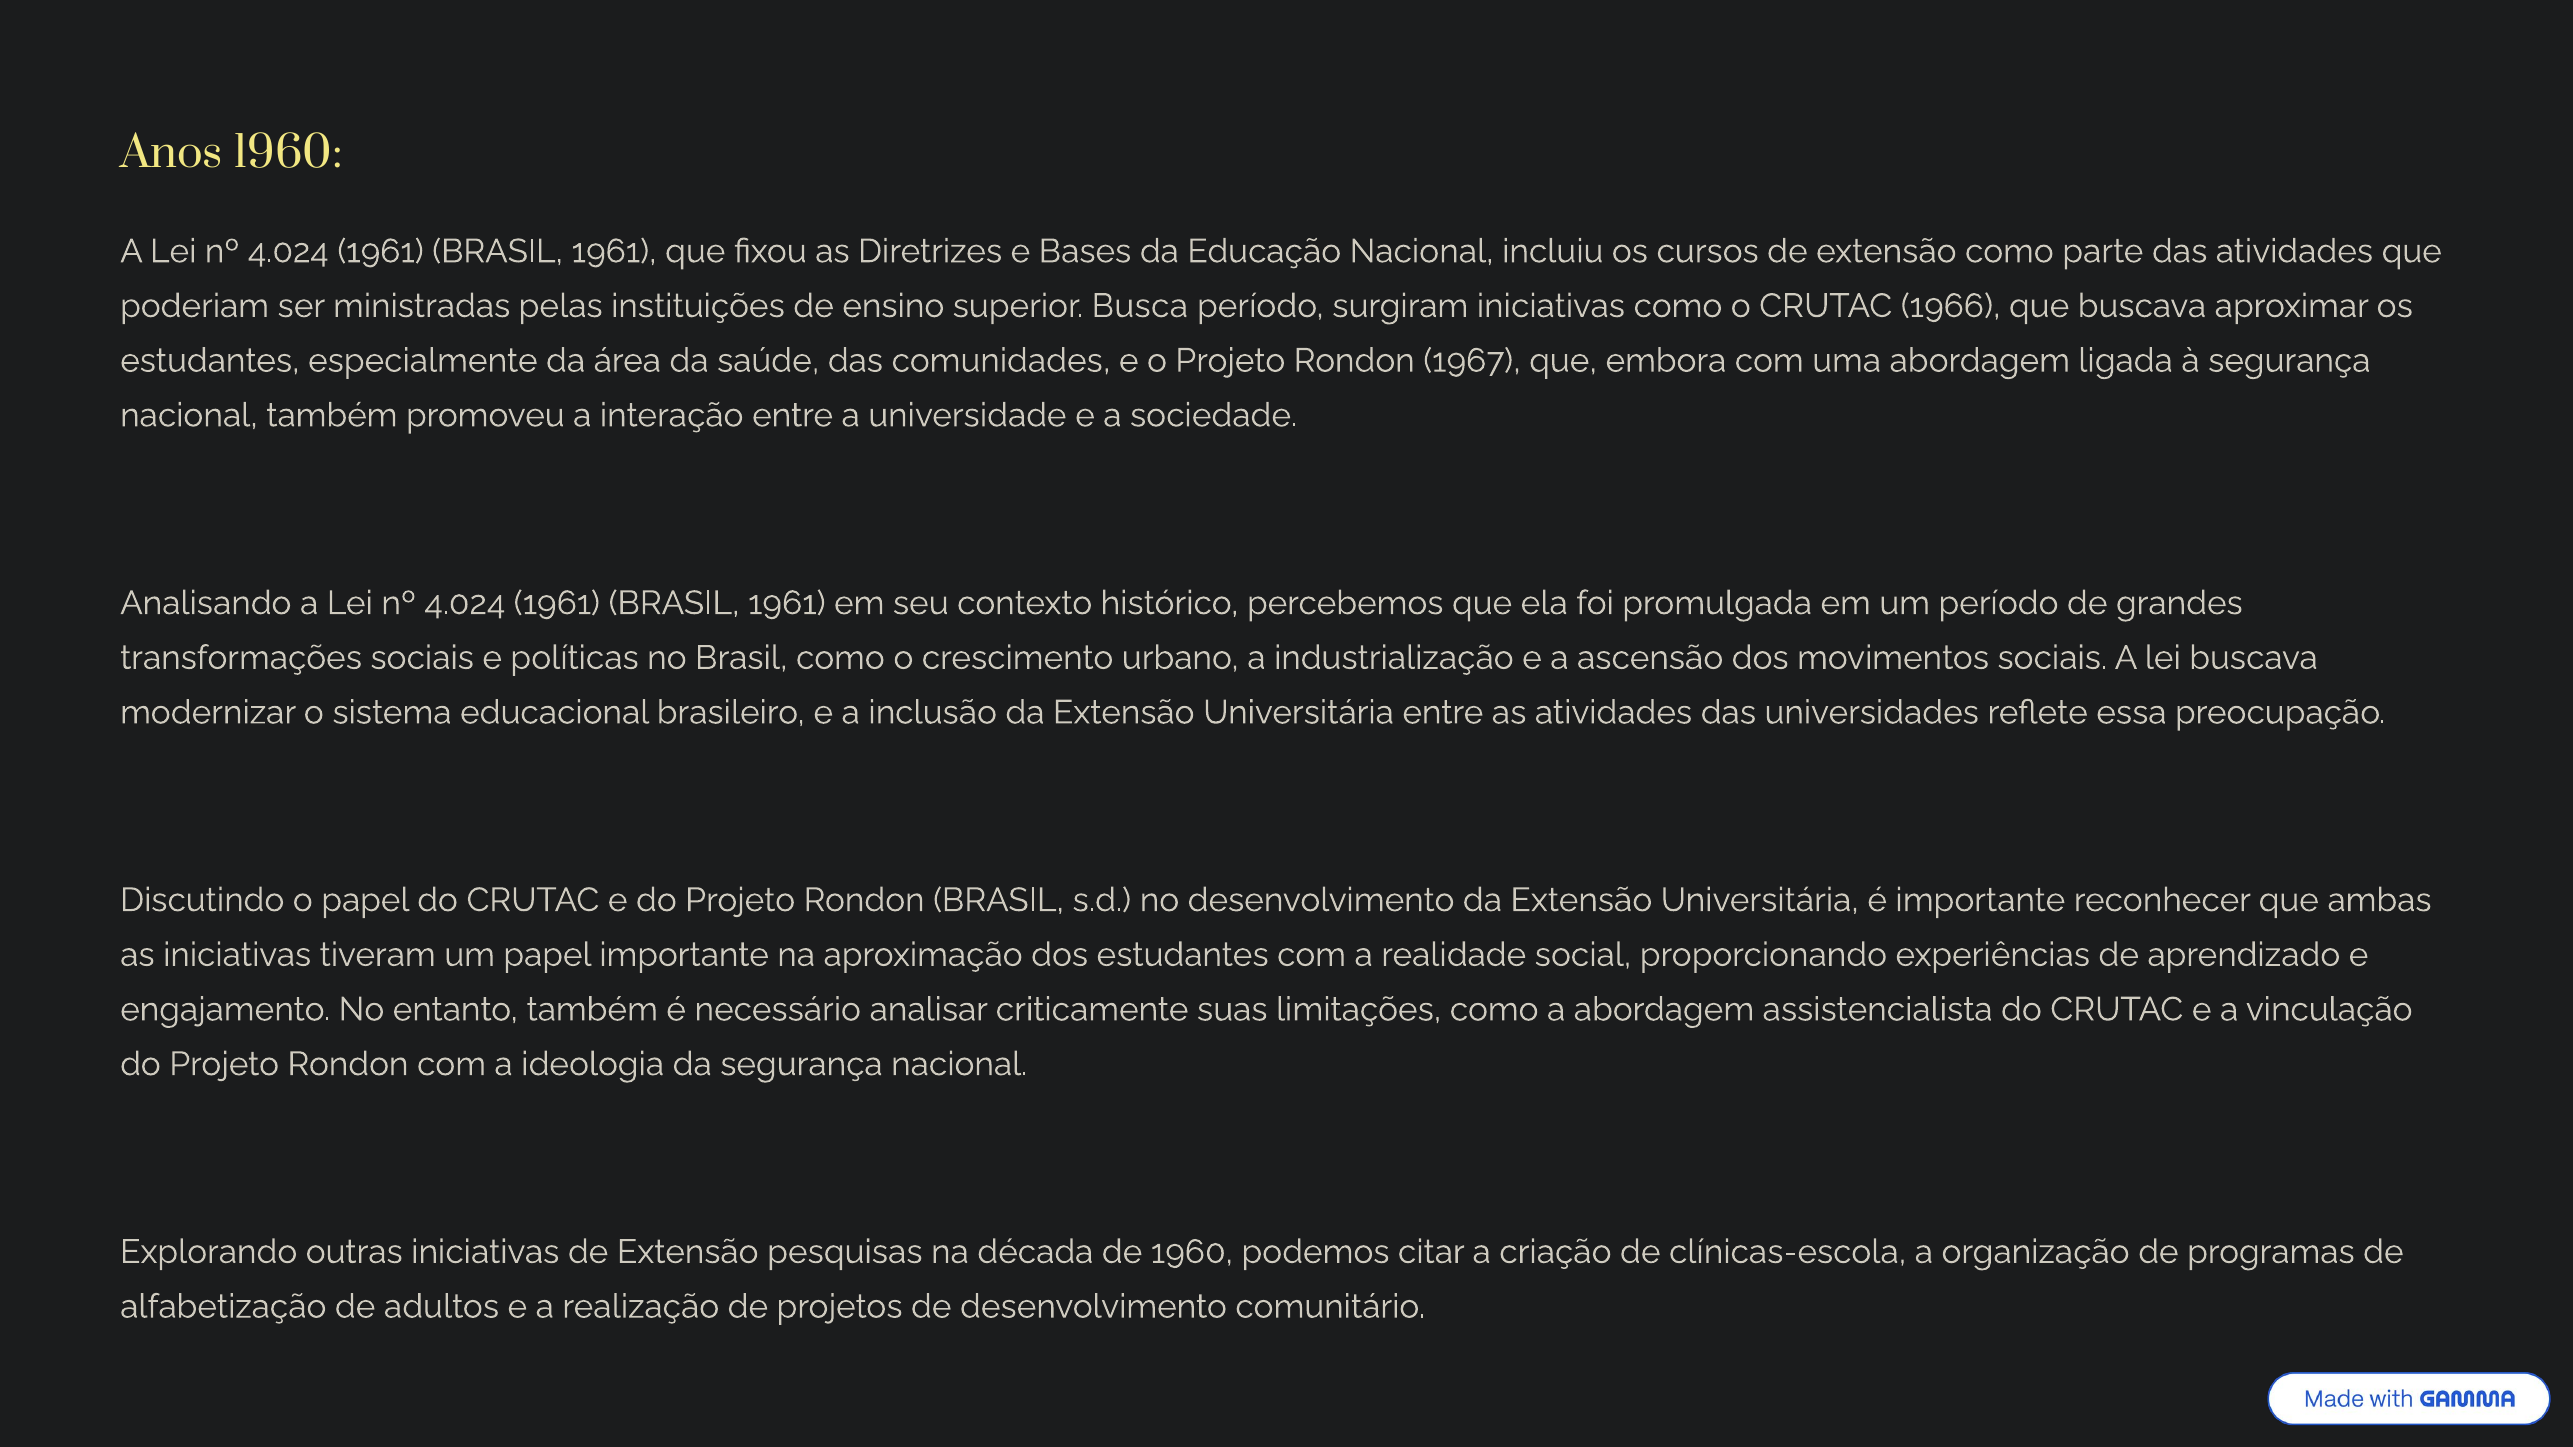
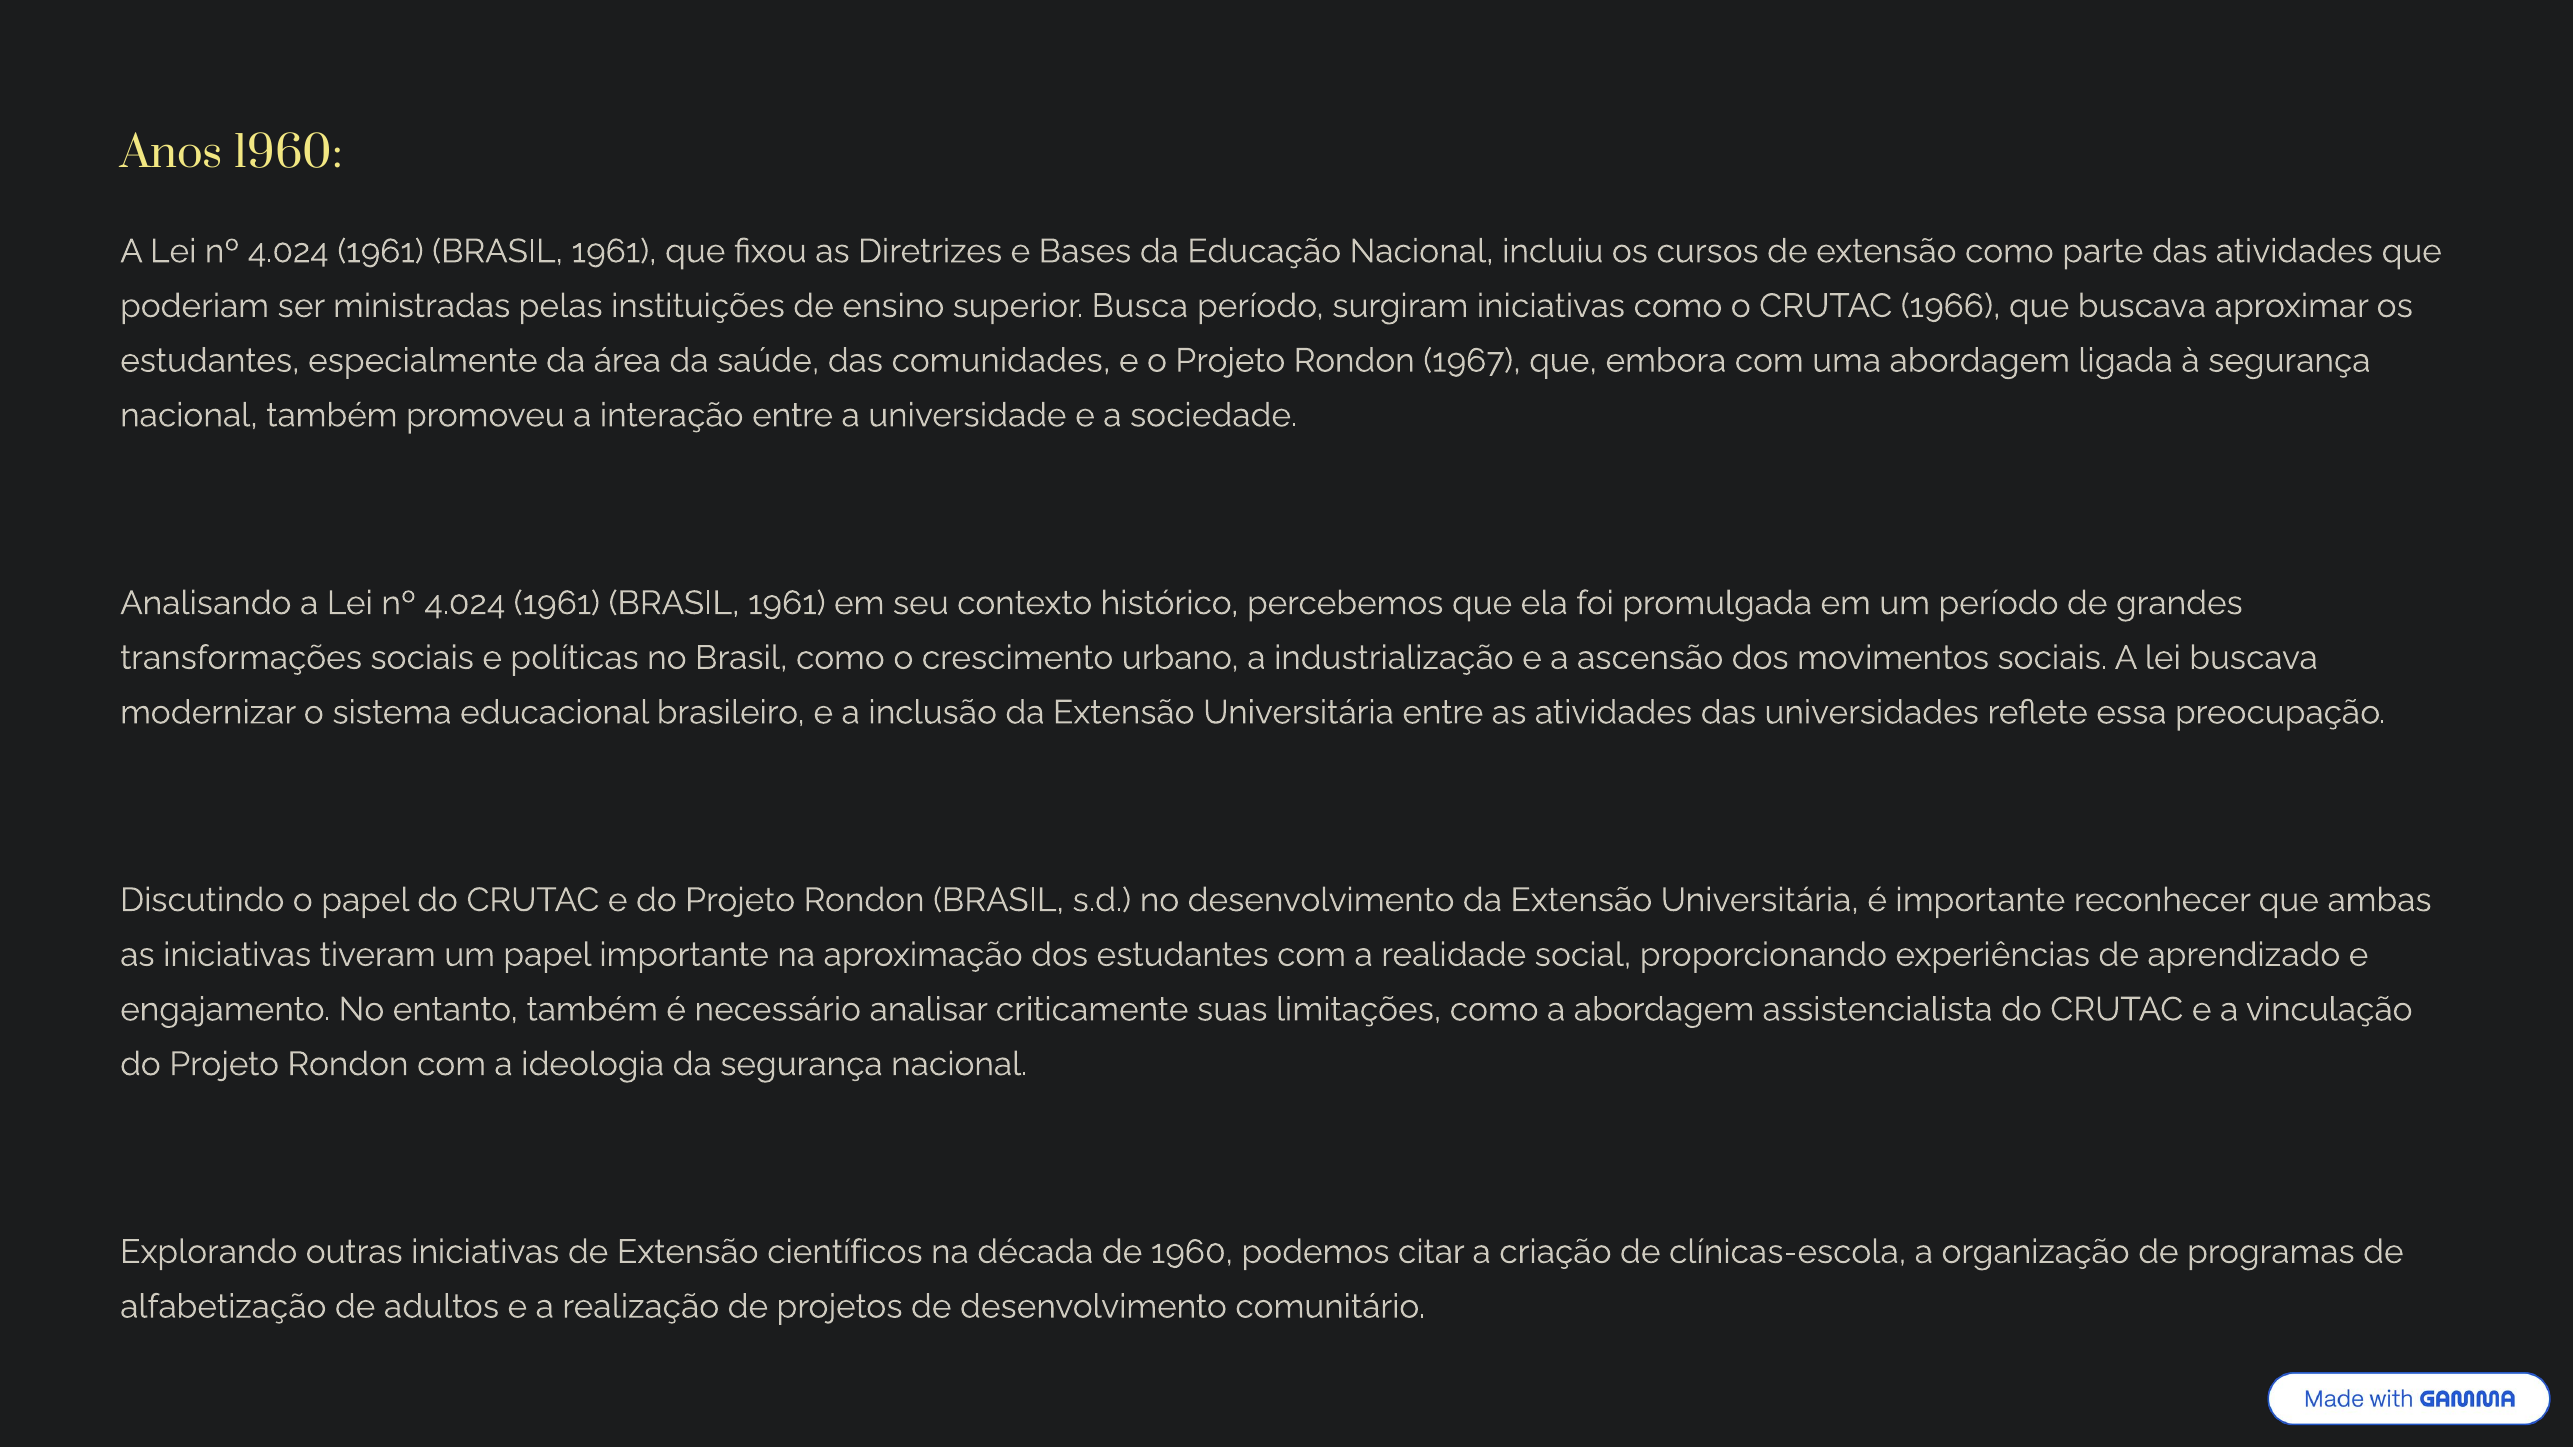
pesquisas: pesquisas -> científicos (845, 1252)
